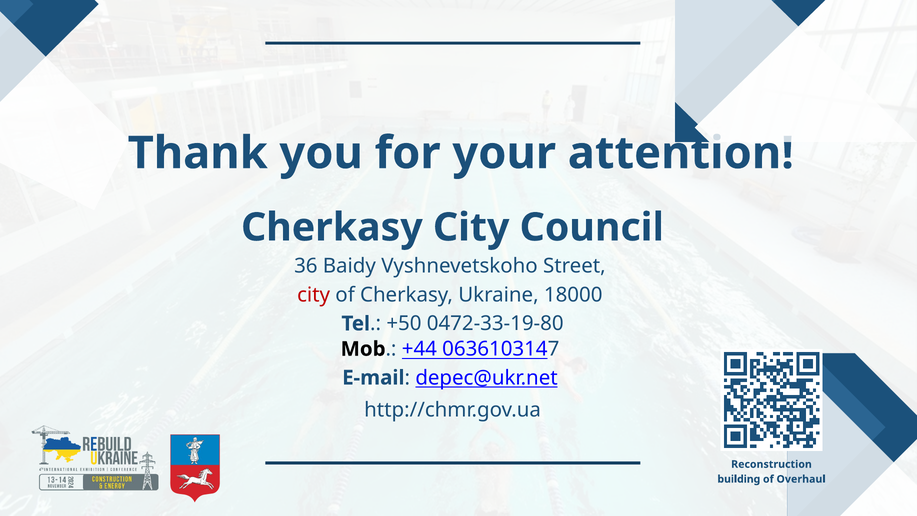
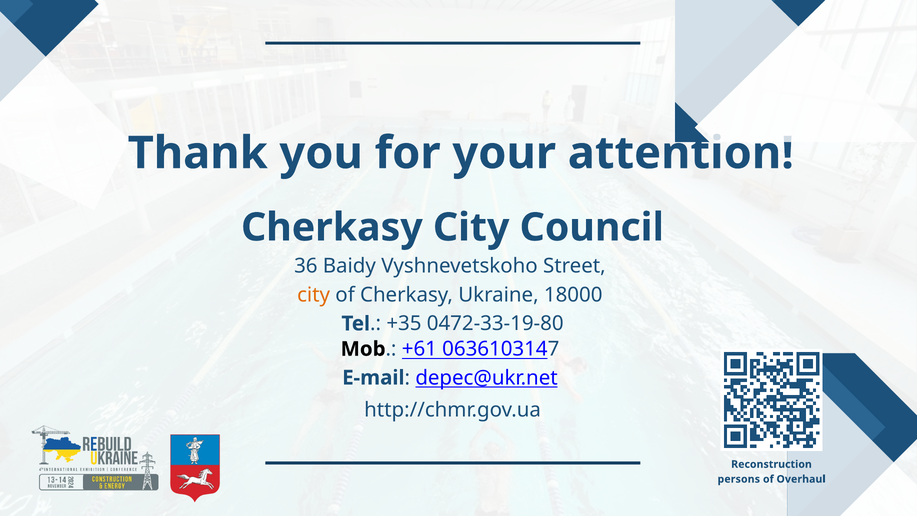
city colour: red -> orange (314, 295)
+50: +50 -> +35 (404, 323)
+44: +44 -> +61 (419, 349)
building: building -> persons (739, 479)
